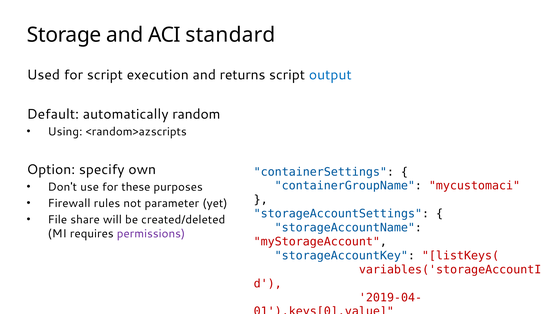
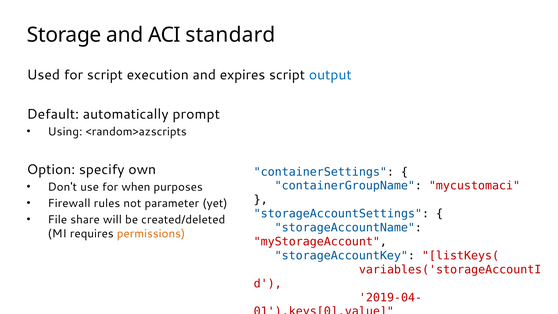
returns: returns -> expires (243, 75)
random: random -> prompt (196, 114)
these: these -> when (136, 187)
permissions colour: purple -> orange (151, 233)
